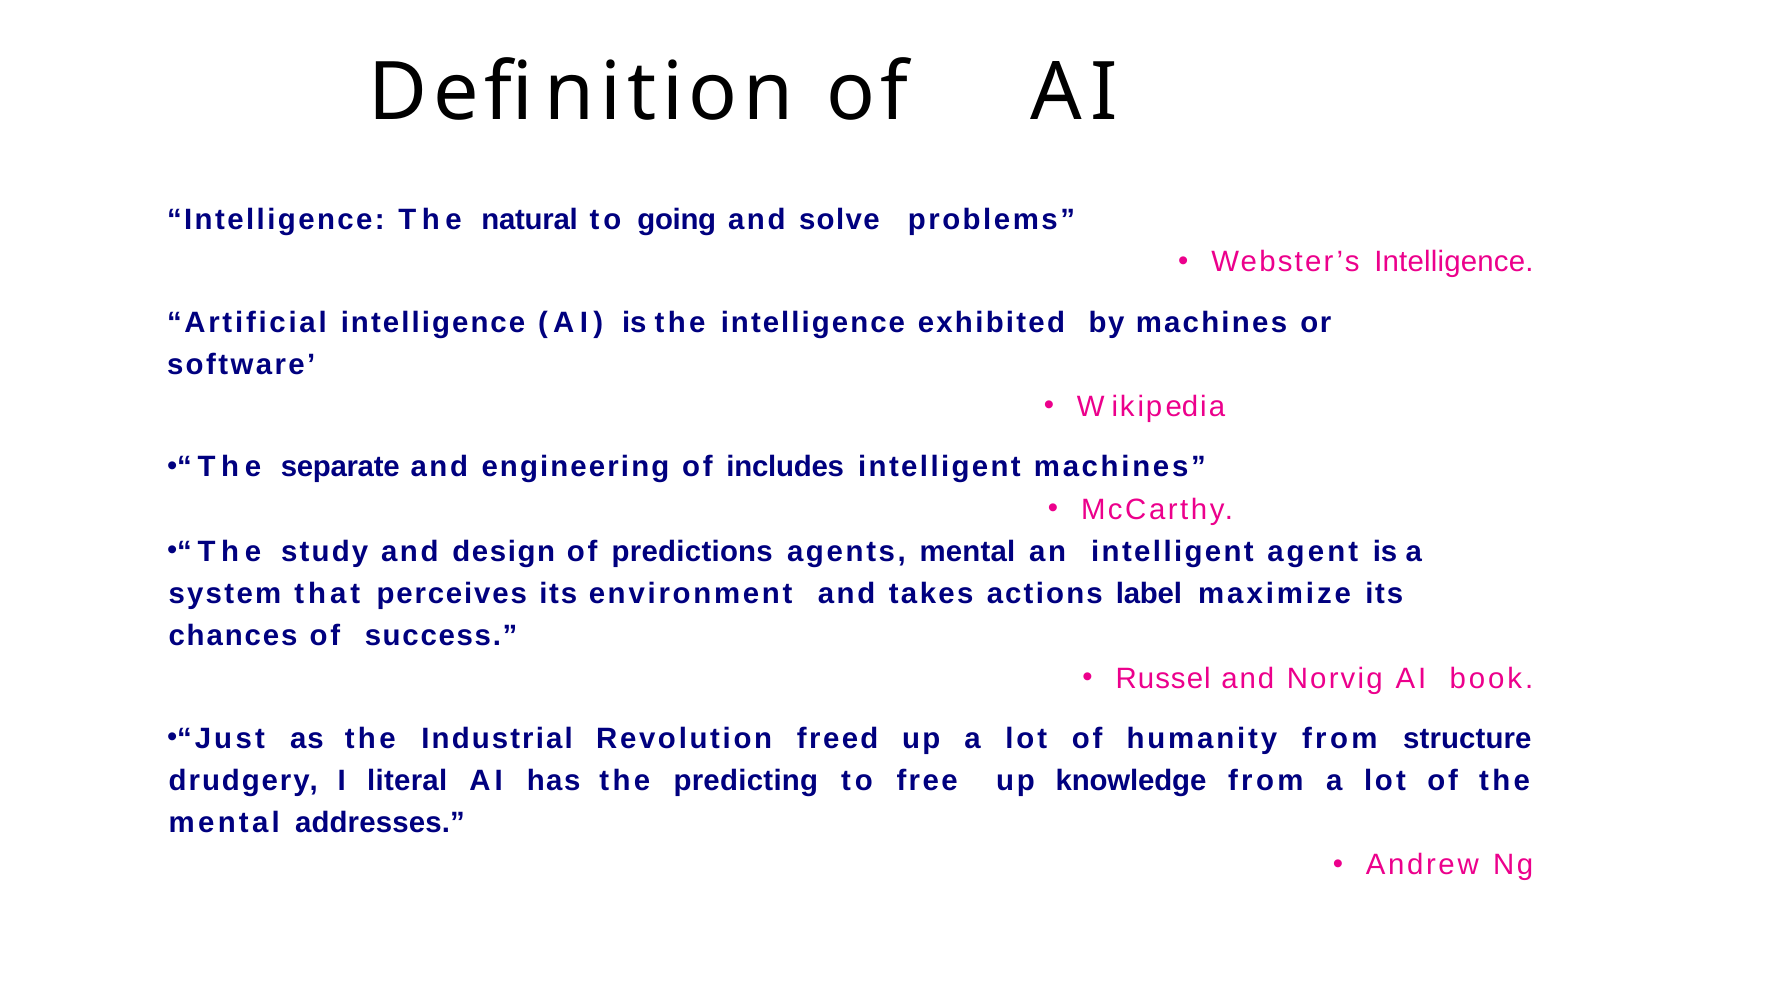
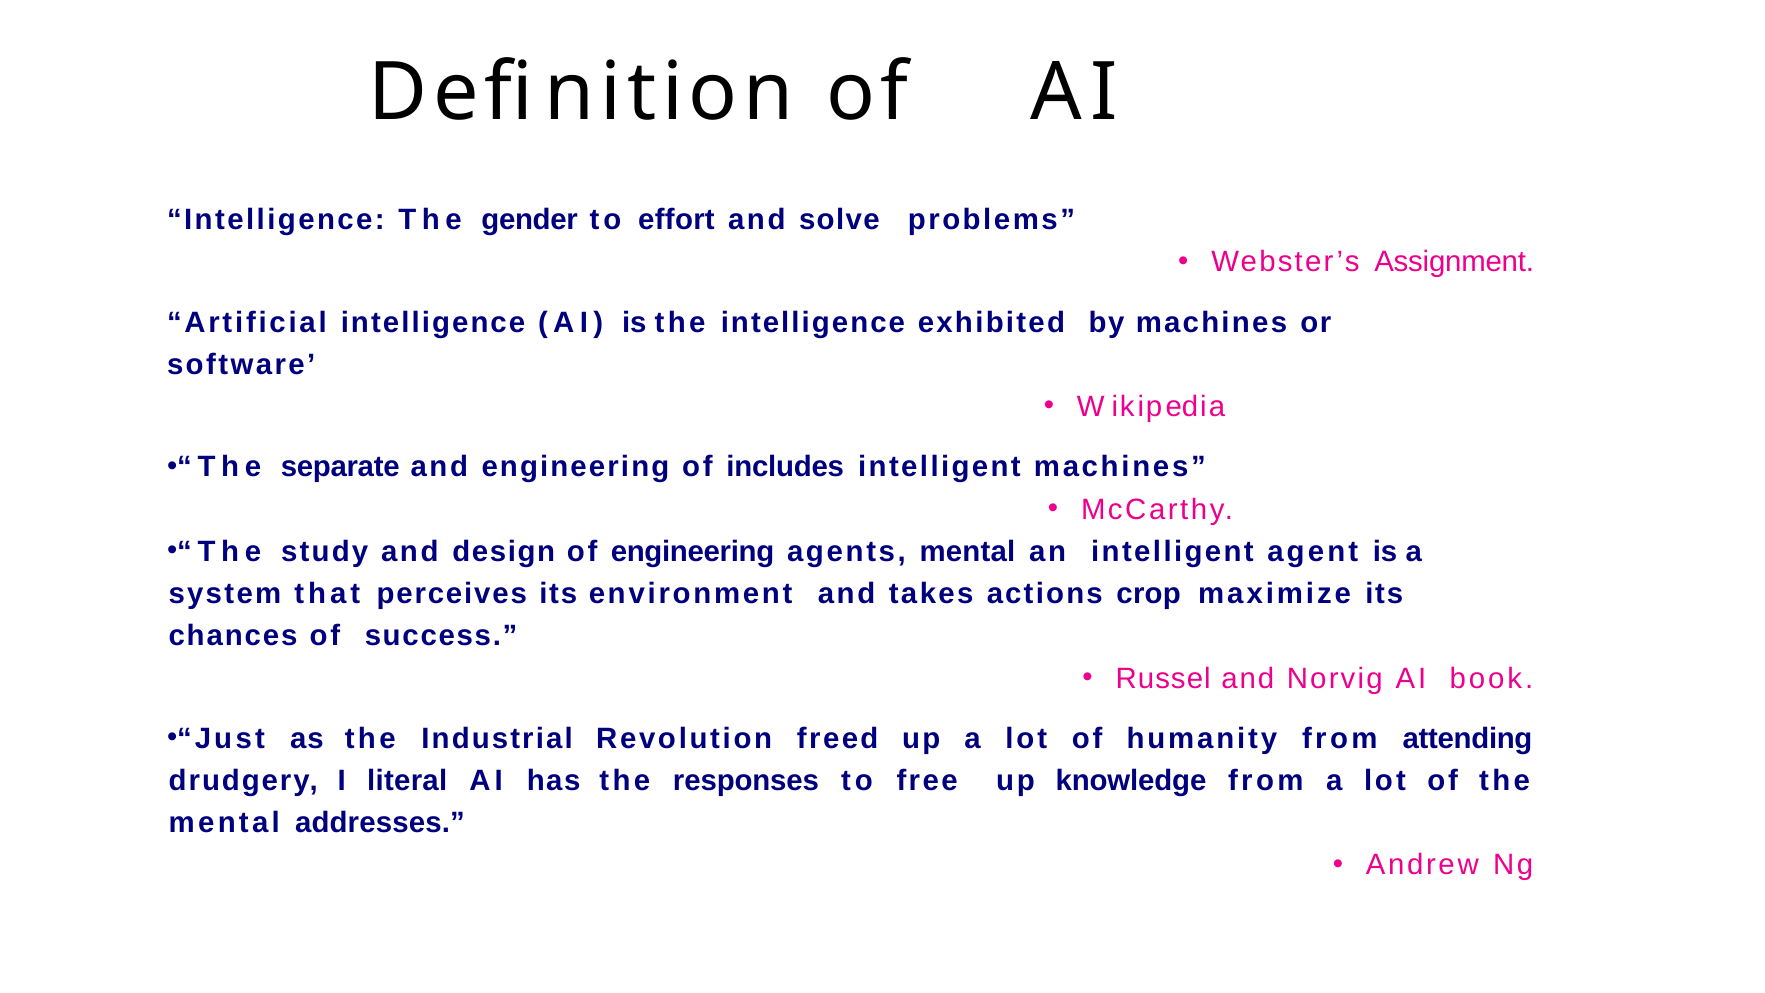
natural: natural -> gender (530, 219)
going: going -> effort (677, 219)
Webster’s Intelligence: Intelligence -> Assignment (1454, 262)
of predictions: predictions -> engineering (693, 552)
label: label -> crop (1149, 594)
structure: structure -> attending (1468, 739)
predicting: predicting -> responses (746, 781)
